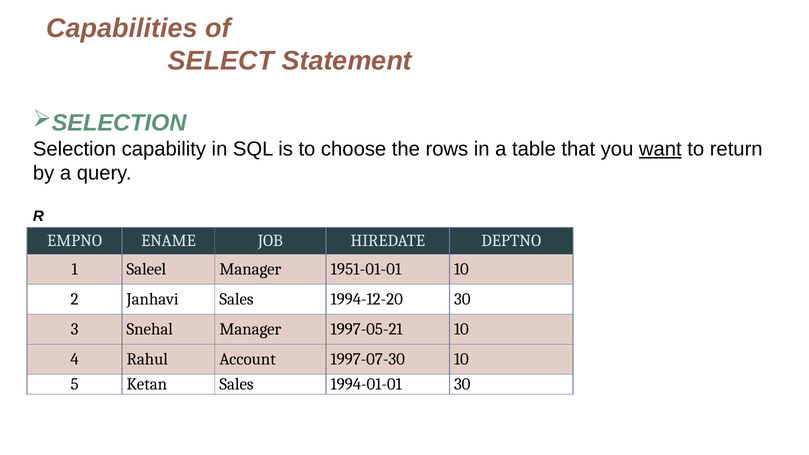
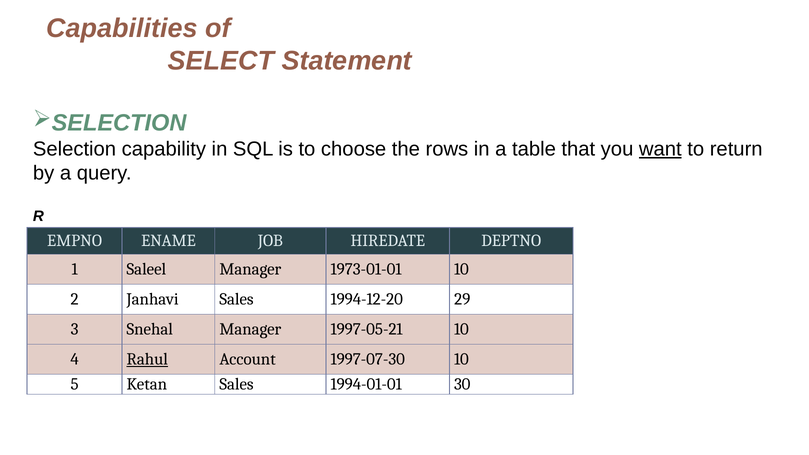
1951-01-01: 1951-01-01 -> 1973-01-01 (366, 269)
1994-12-20 30: 30 -> 29 (462, 299)
Rahul underline: none -> present (147, 359)
